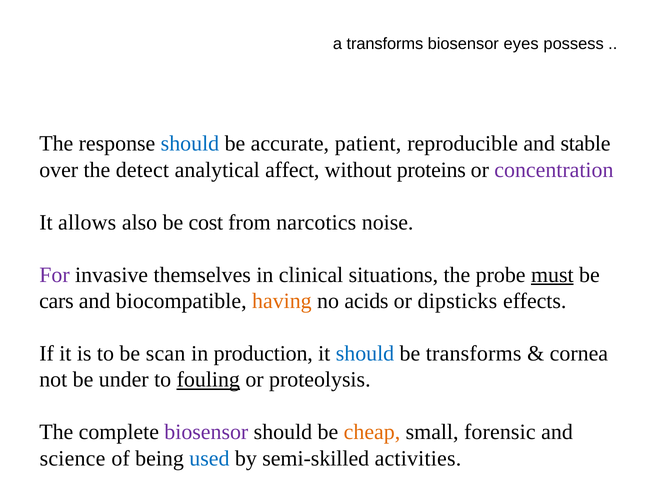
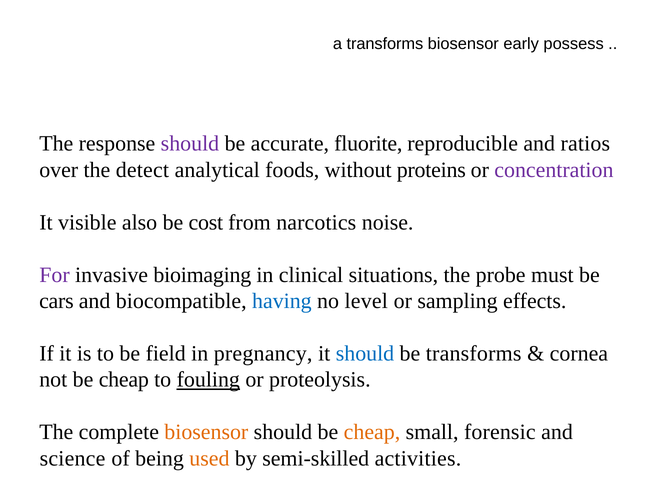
eyes: eyes -> early (521, 44)
should colour: blue -> purple (190, 144)
patient: patient -> fluorite (368, 144)
stable: stable -> ratios (585, 144)
affect: affect -> foods (292, 170)
allows: allows -> visible (87, 223)
themselves: themselves -> bioimaging (202, 275)
must underline: present -> none (552, 275)
having colour: orange -> blue (282, 301)
acids: acids -> level (366, 301)
dipsticks: dipsticks -> sampling (458, 301)
scan: scan -> field (166, 354)
production: production -> pregnancy (263, 354)
not be under: under -> cheap (124, 380)
biosensor colour: purple -> orange (206, 433)
used colour: blue -> orange (209, 459)
